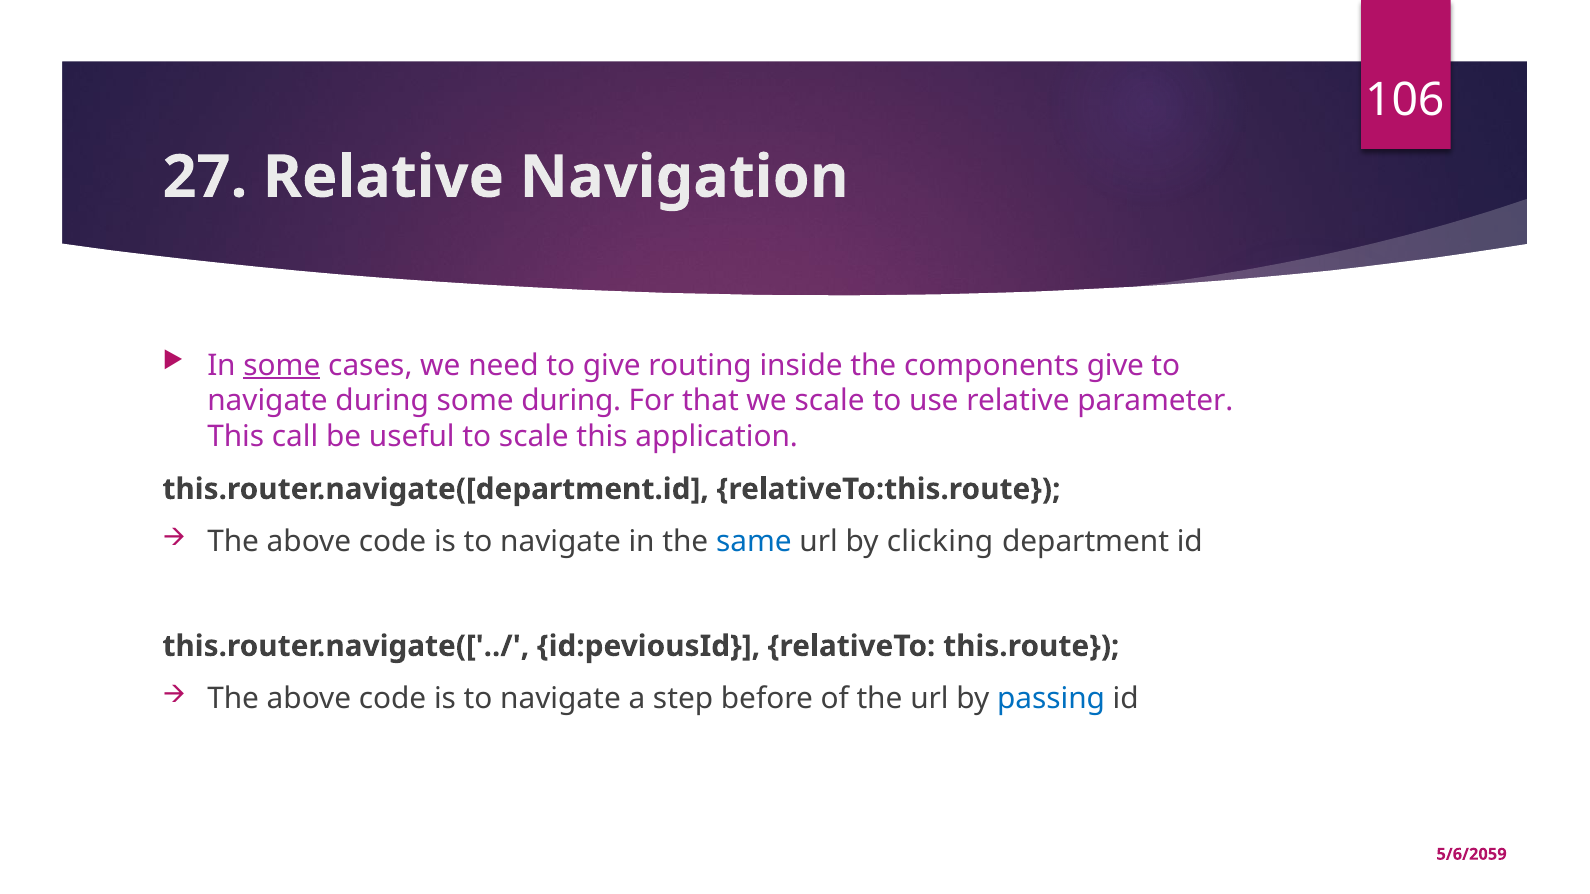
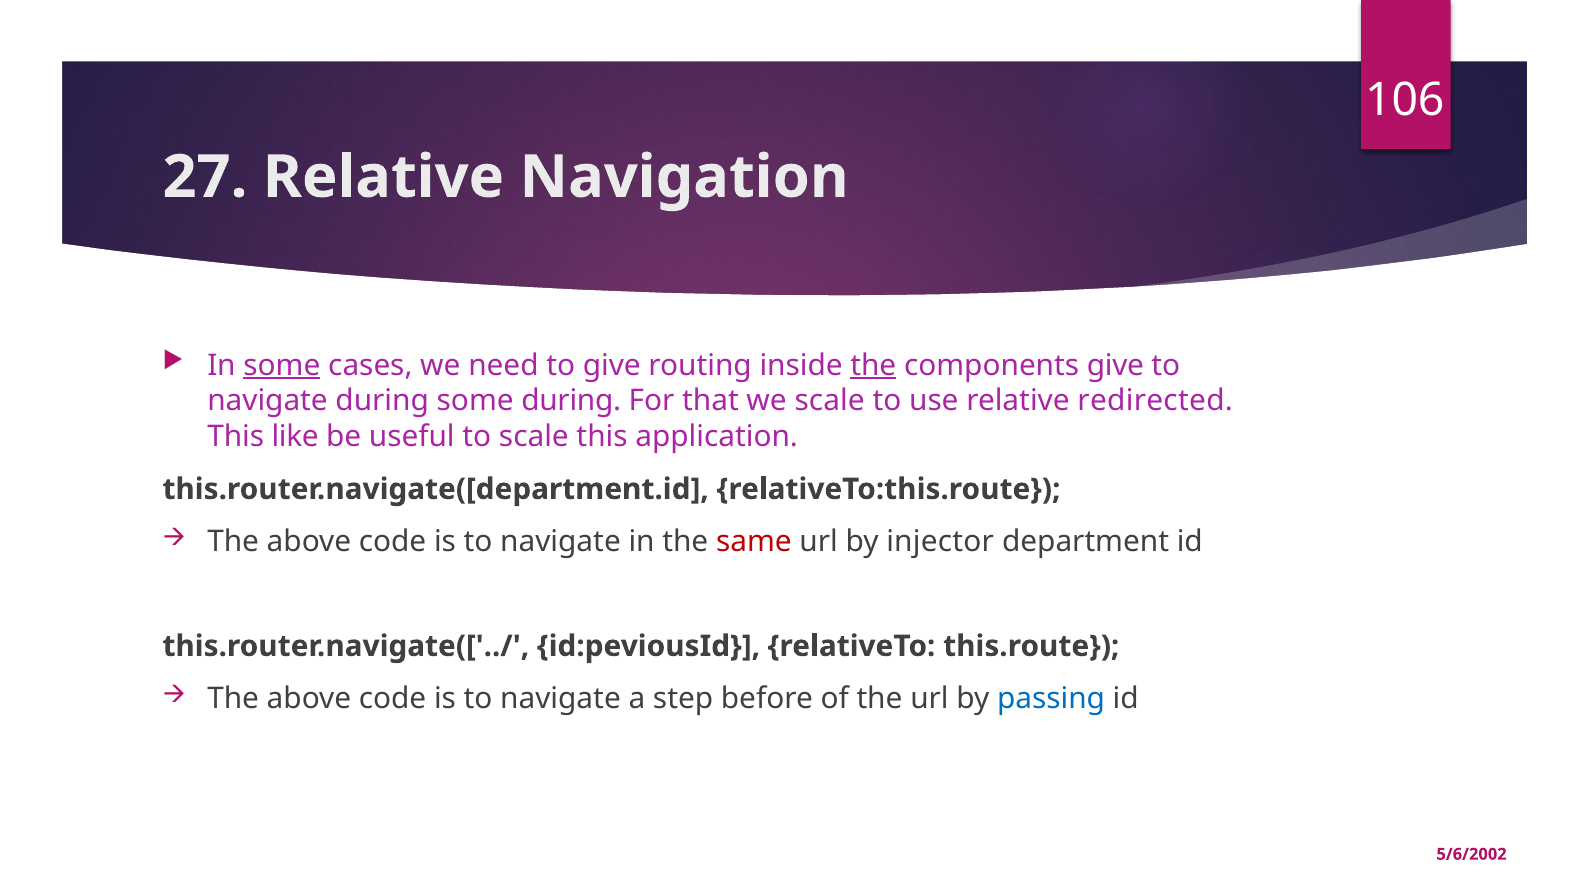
the underline: none -> present (873, 365)
parameter: parameter -> redirected (1155, 401)
call: call -> like (295, 437)
same colour: blue -> red (754, 542)
clicking: clicking -> injector (940, 542)
5/6/2059: 5/6/2059 -> 5/6/2002 (1472, 855)
